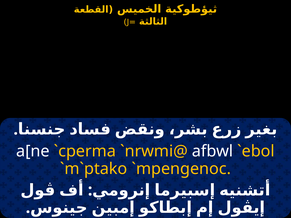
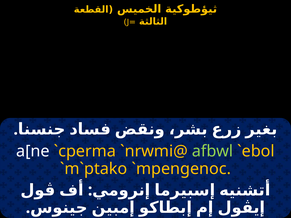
afbwl colour: white -> light green (212, 151)
